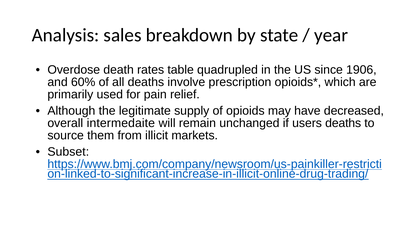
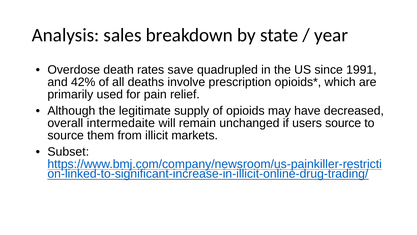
table: table -> save (181, 70)
1906: 1906 -> 1991 (361, 70)
60%: 60% -> 42% (83, 82)
users deaths: deaths -> source (343, 123)
